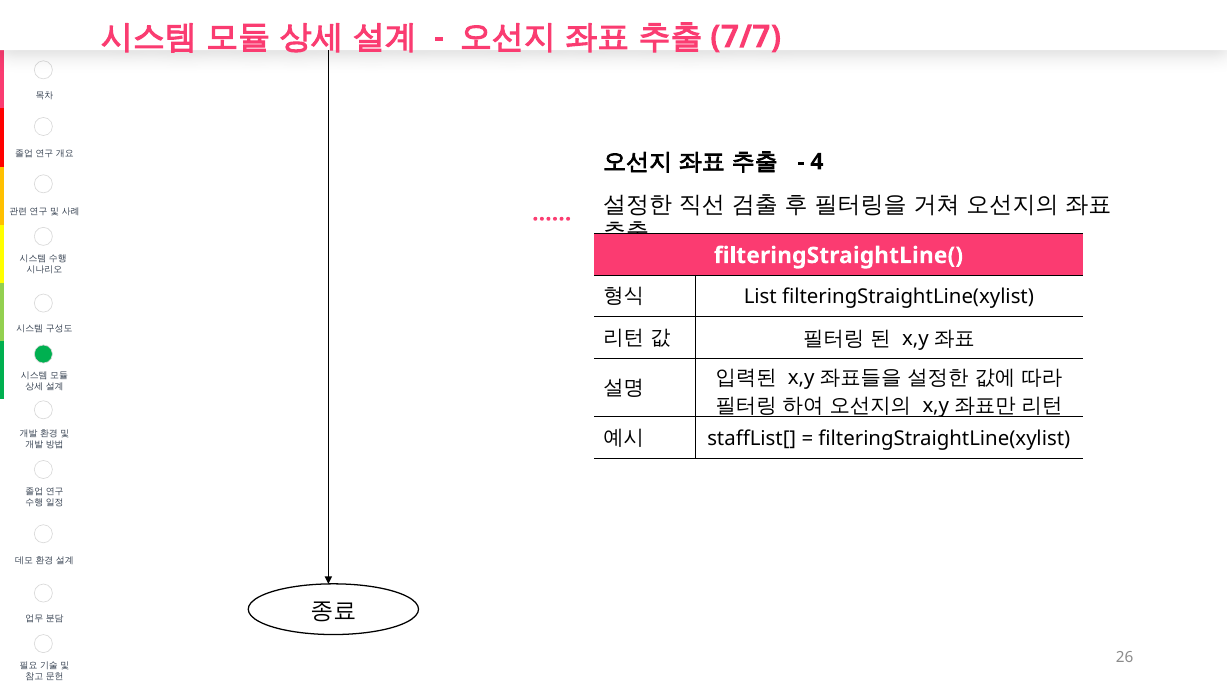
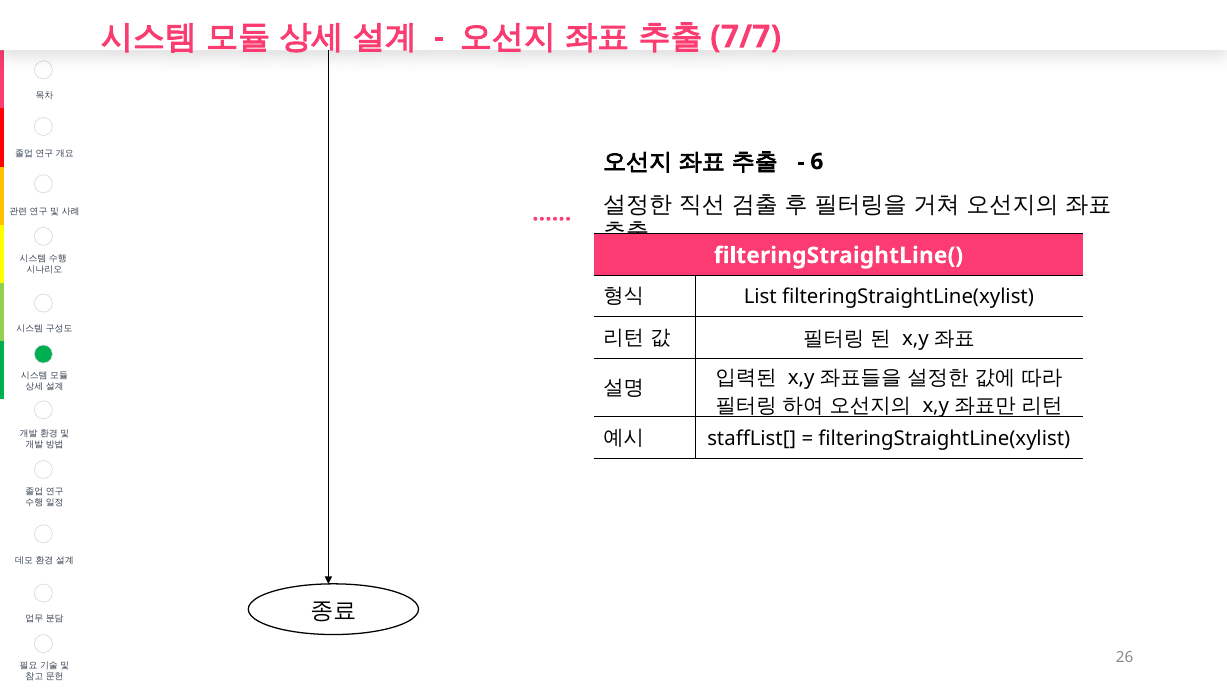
4: 4 -> 6 (817, 162)
